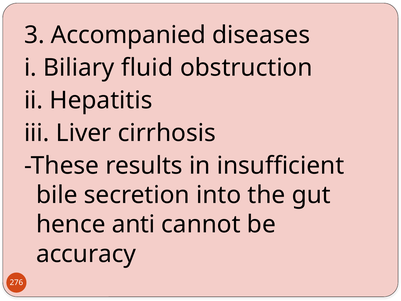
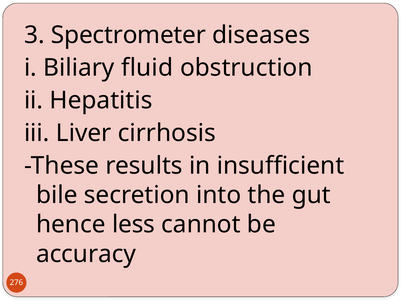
Accompanied: Accompanied -> Spectrometer (128, 35)
anti: anti -> less (134, 224)
